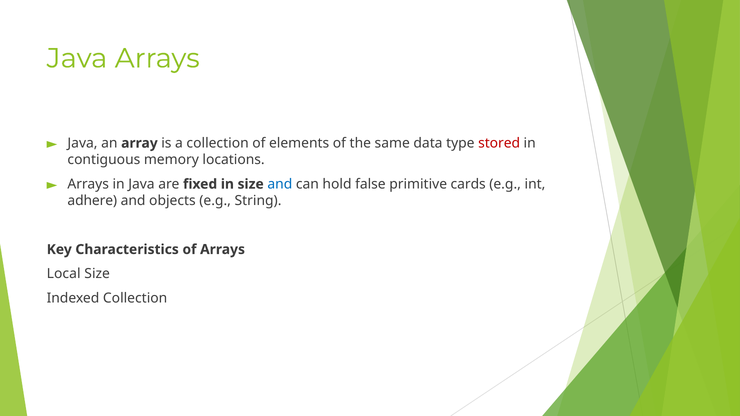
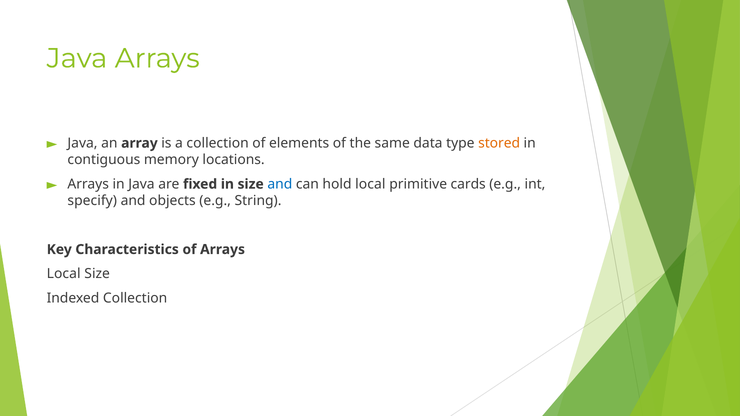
stored colour: red -> orange (499, 143)
hold false: false -> local (370, 184)
adhere: adhere -> specify (92, 201)
